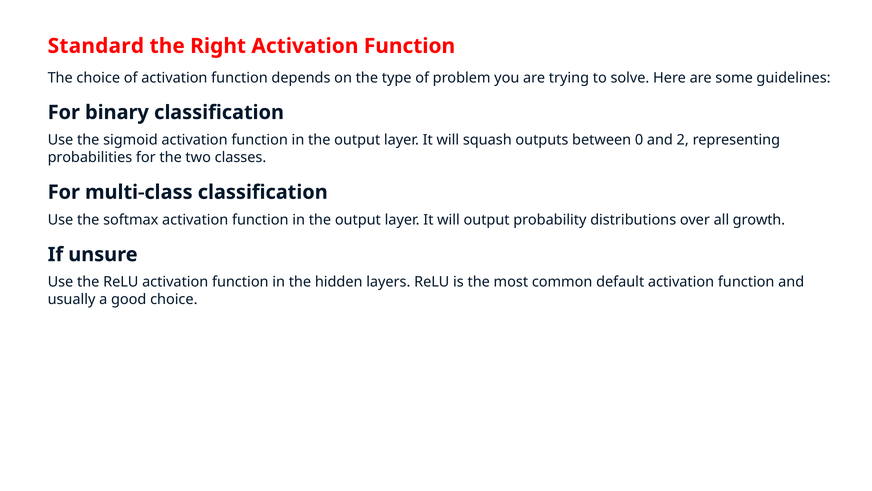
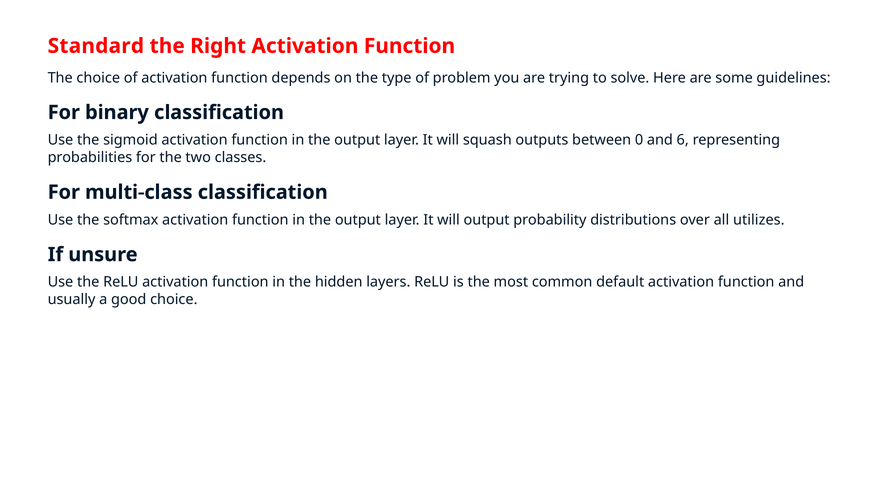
2: 2 -> 6 (683, 140)
growth: growth -> utilizes (759, 220)
